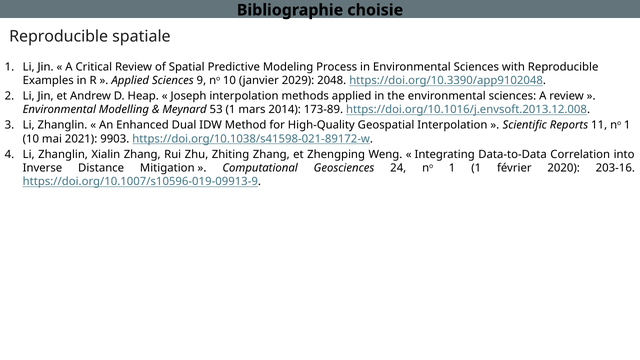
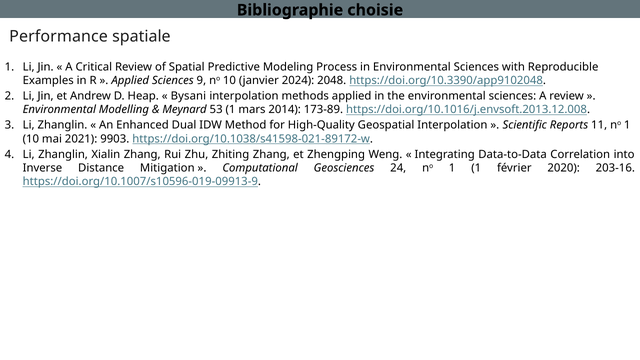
Reproducible: Reproducible -> Performance (59, 37)
2029: 2029 -> 2024 (298, 81)
Joseph: Joseph -> Bysani (188, 96)
